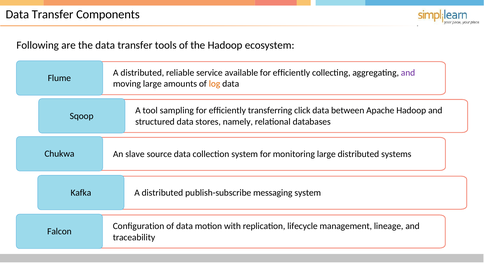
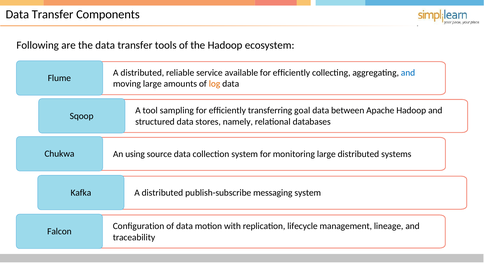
and colour: purple -> blue (408, 73)
click: click -> goal (302, 110)
slave: slave -> using (135, 154)
